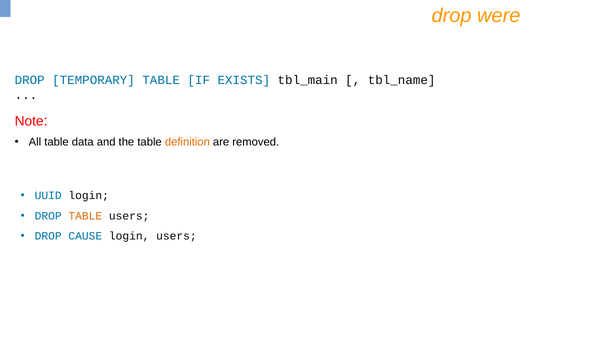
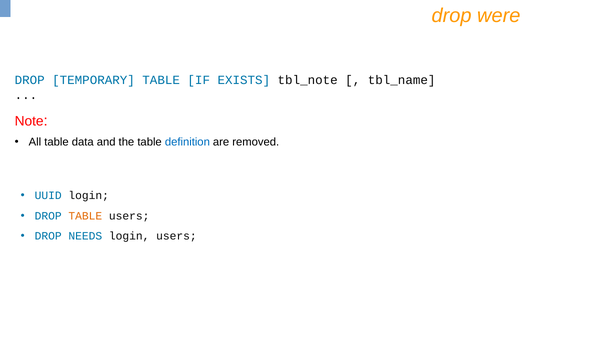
tbl_main: tbl_main -> tbl_note (308, 80)
definition colour: orange -> blue (187, 142)
CAUSE: CAUSE -> NEEDS (85, 237)
